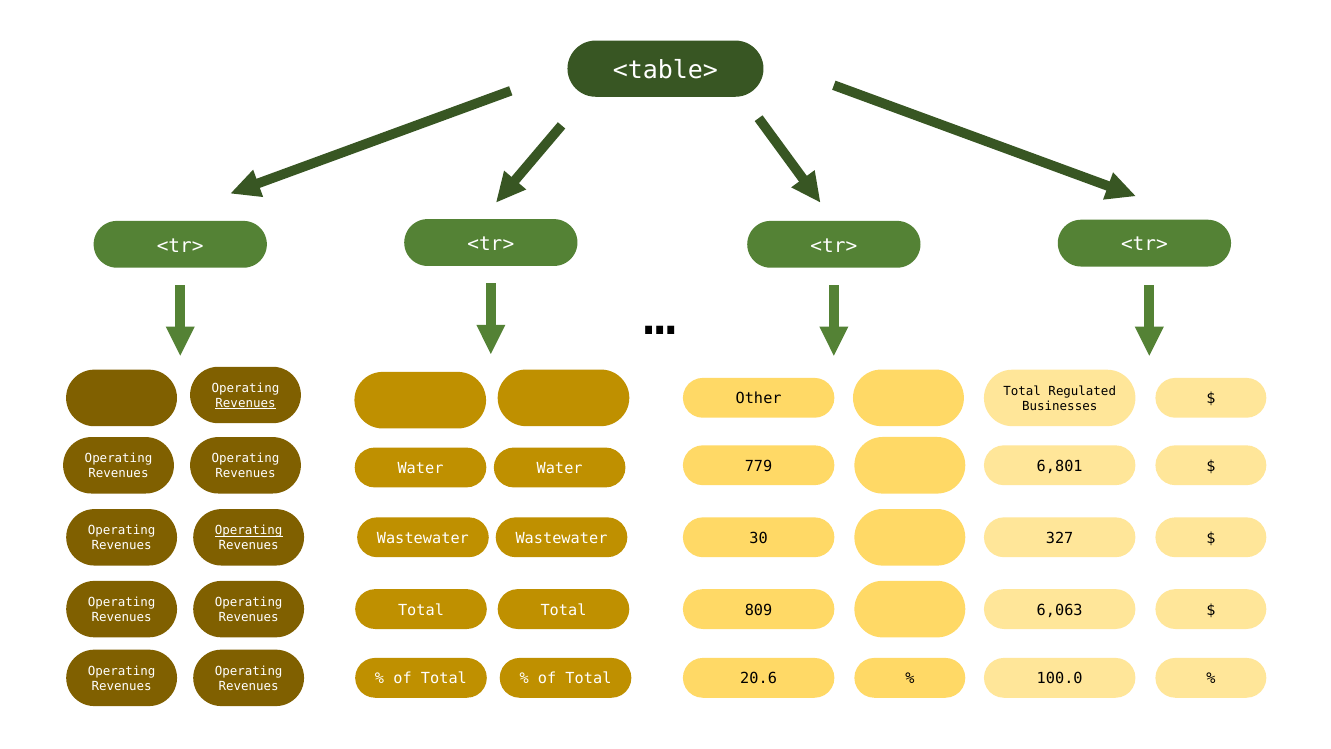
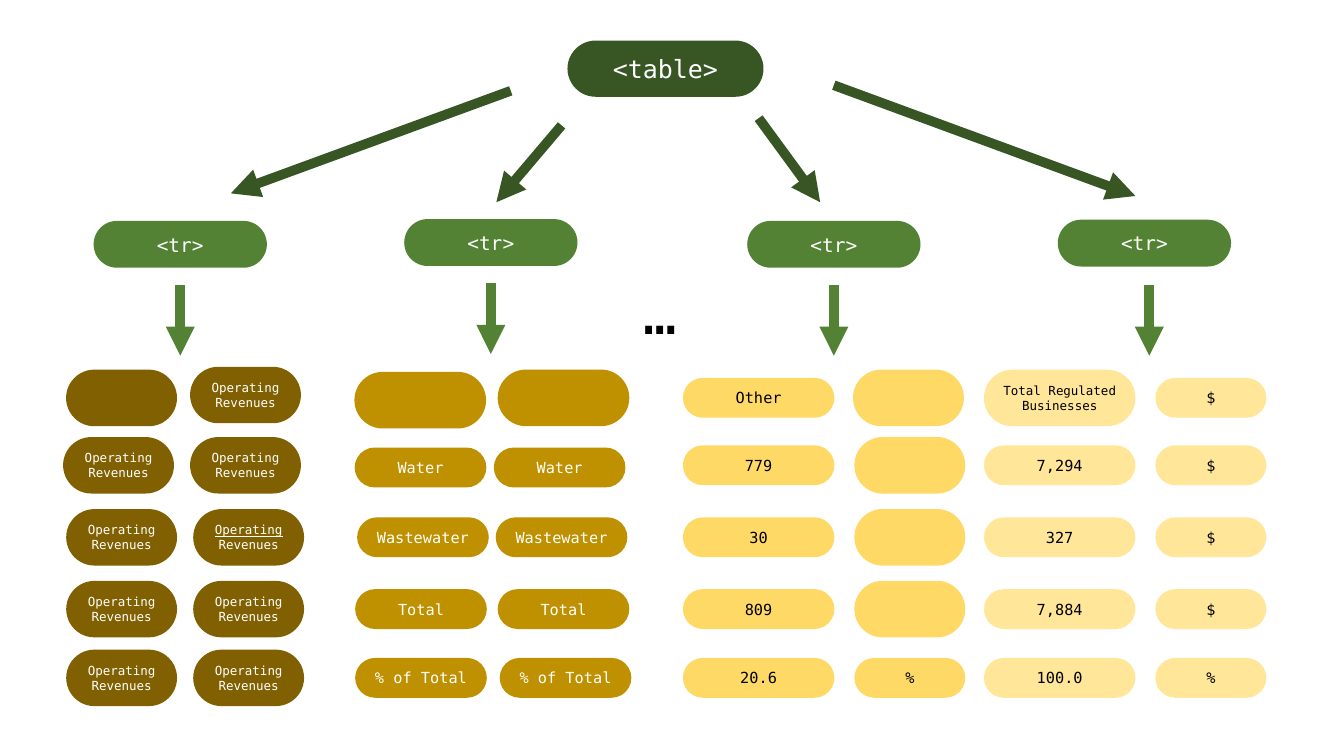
Revenues underline: present -> none (246, 403)
6,801: 6,801 -> 7,294 (1060, 466)
6,063: 6,063 -> 7,884 (1060, 610)
